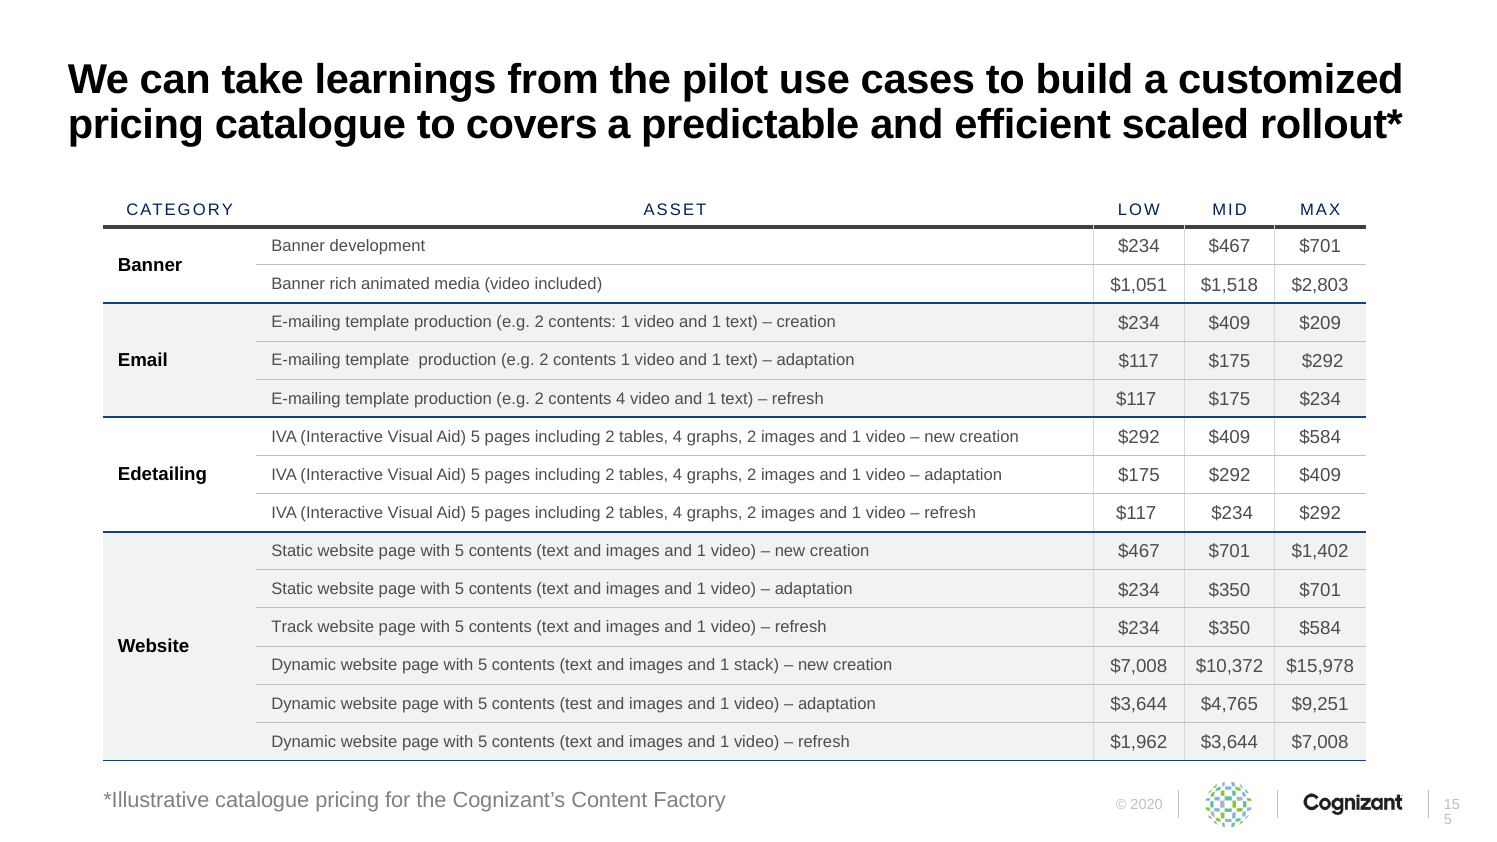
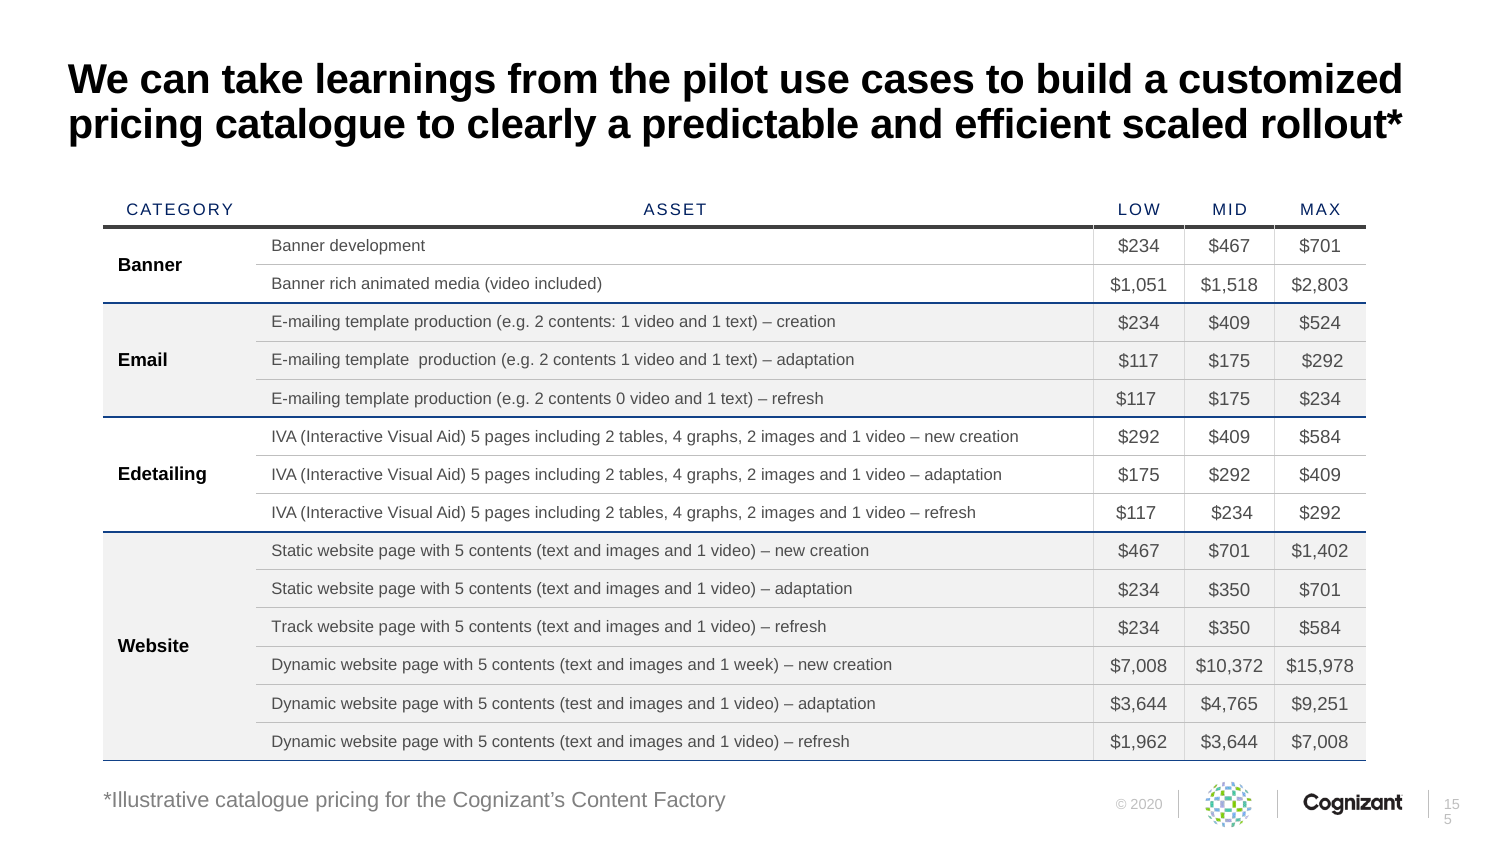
covers: covers -> clearly (532, 124)
$209: $209 -> $524 (1320, 323)
contents 4: 4 -> 0 (621, 399)
stack: stack -> week (757, 666)
